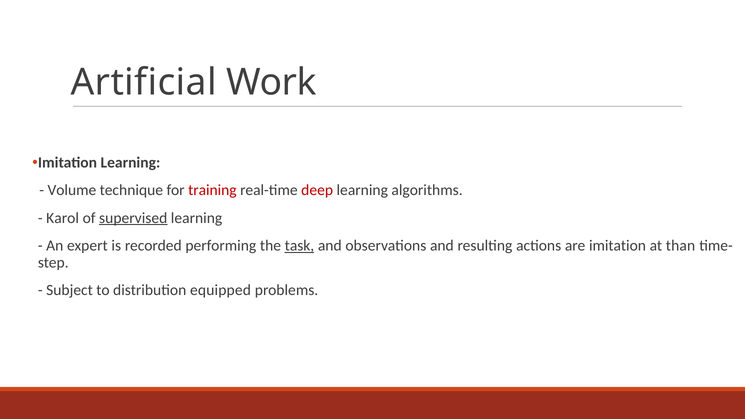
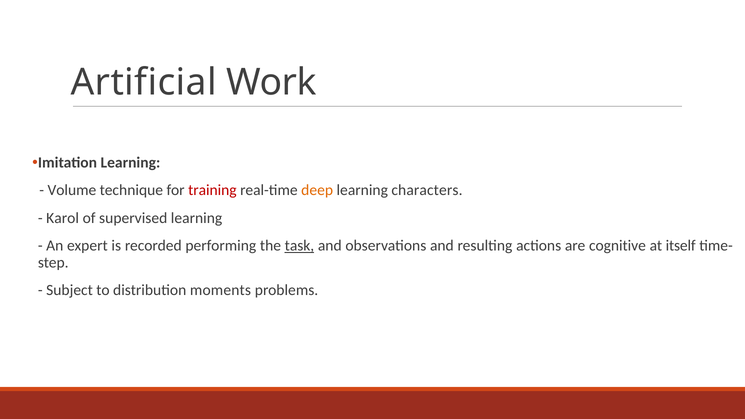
deep colour: red -> orange (317, 190)
algorithms: algorithms -> characters (427, 190)
supervised underline: present -> none (133, 218)
are imitation: imitation -> cognitive (617, 246)
than: than -> itself (681, 246)
equipped: equipped -> moments (220, 290)
